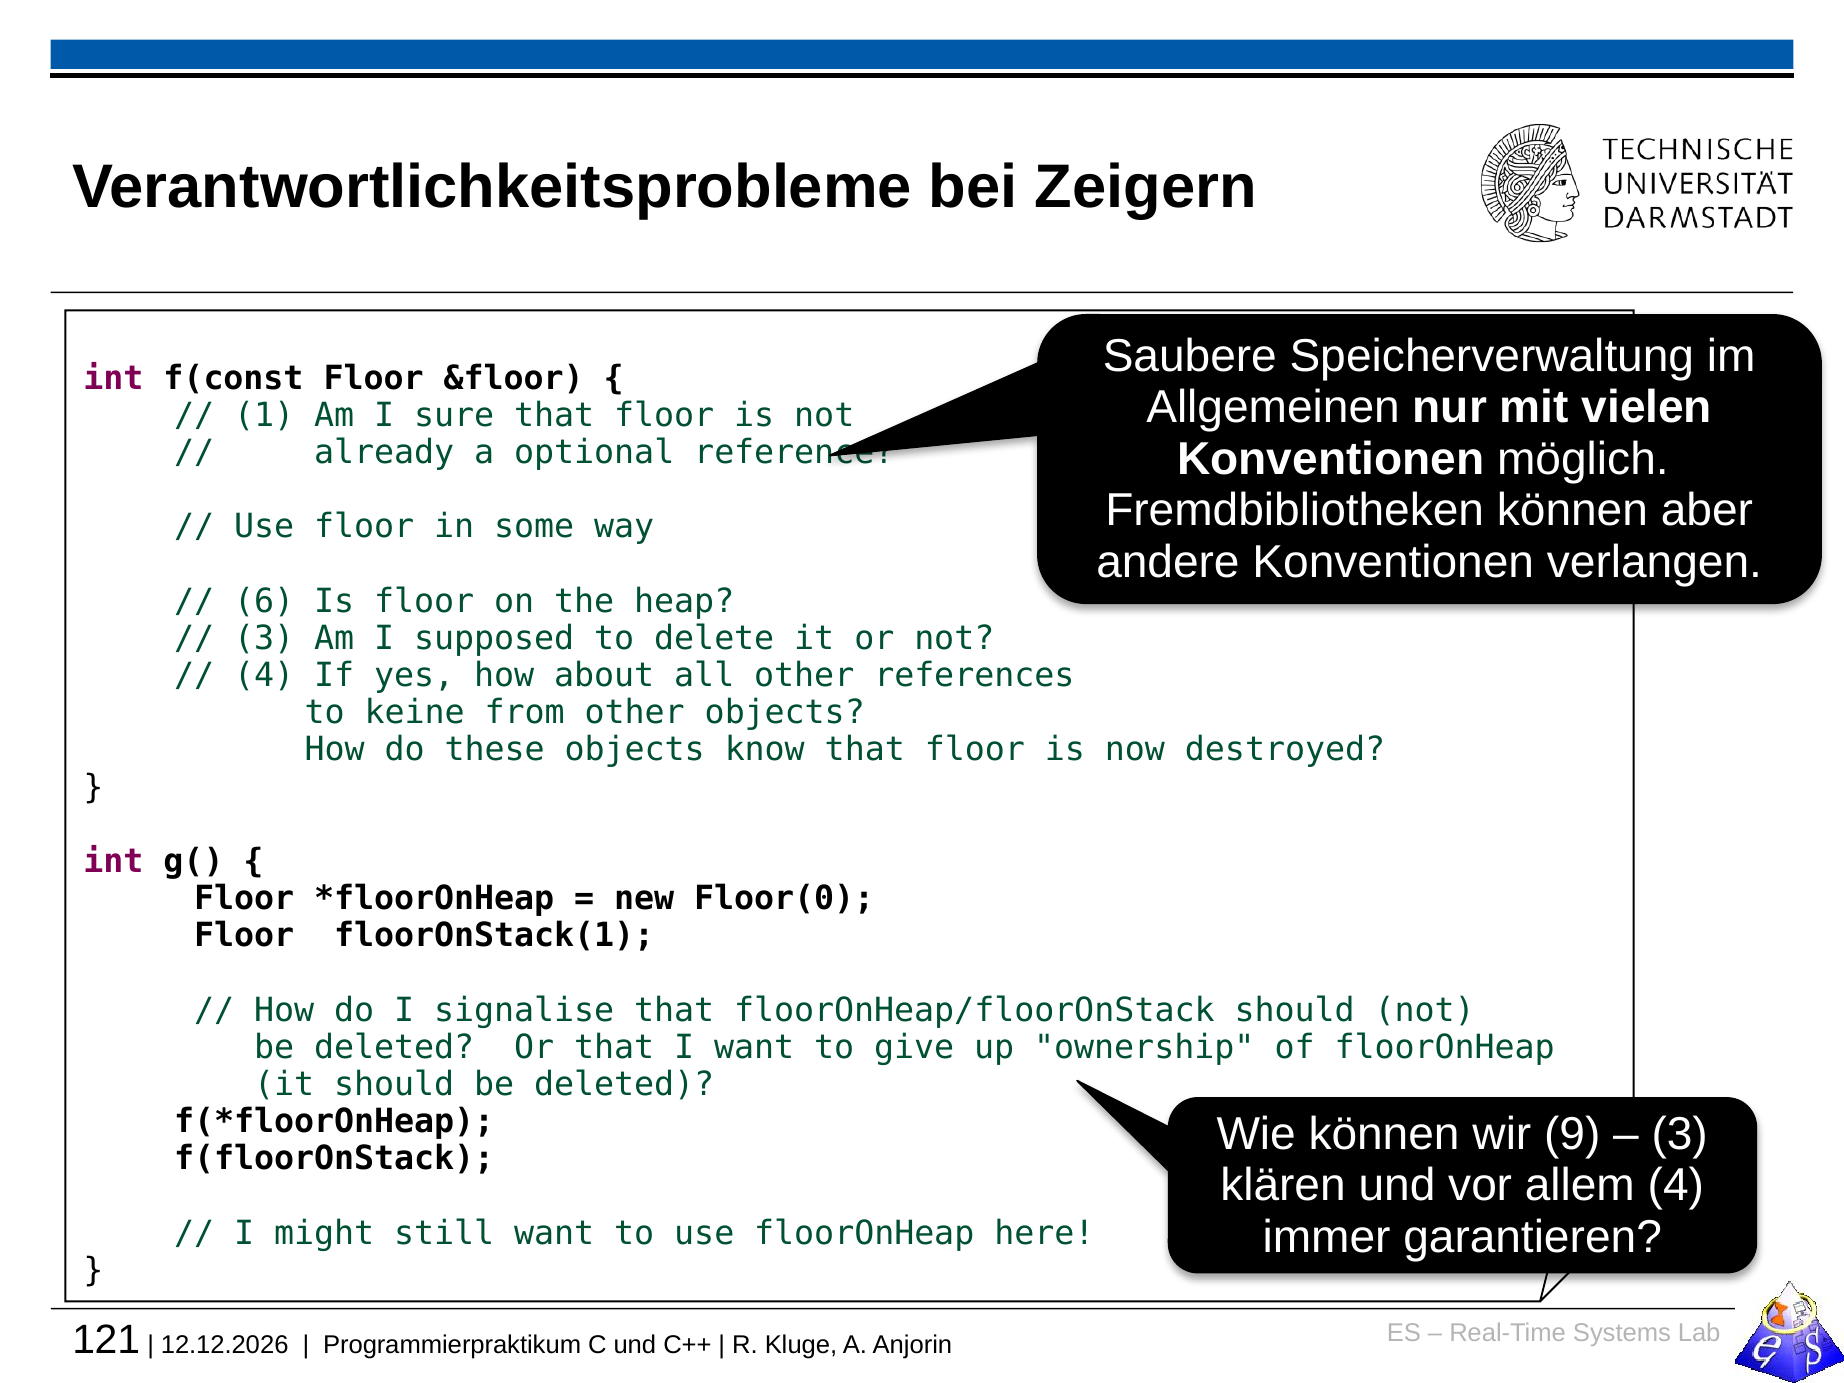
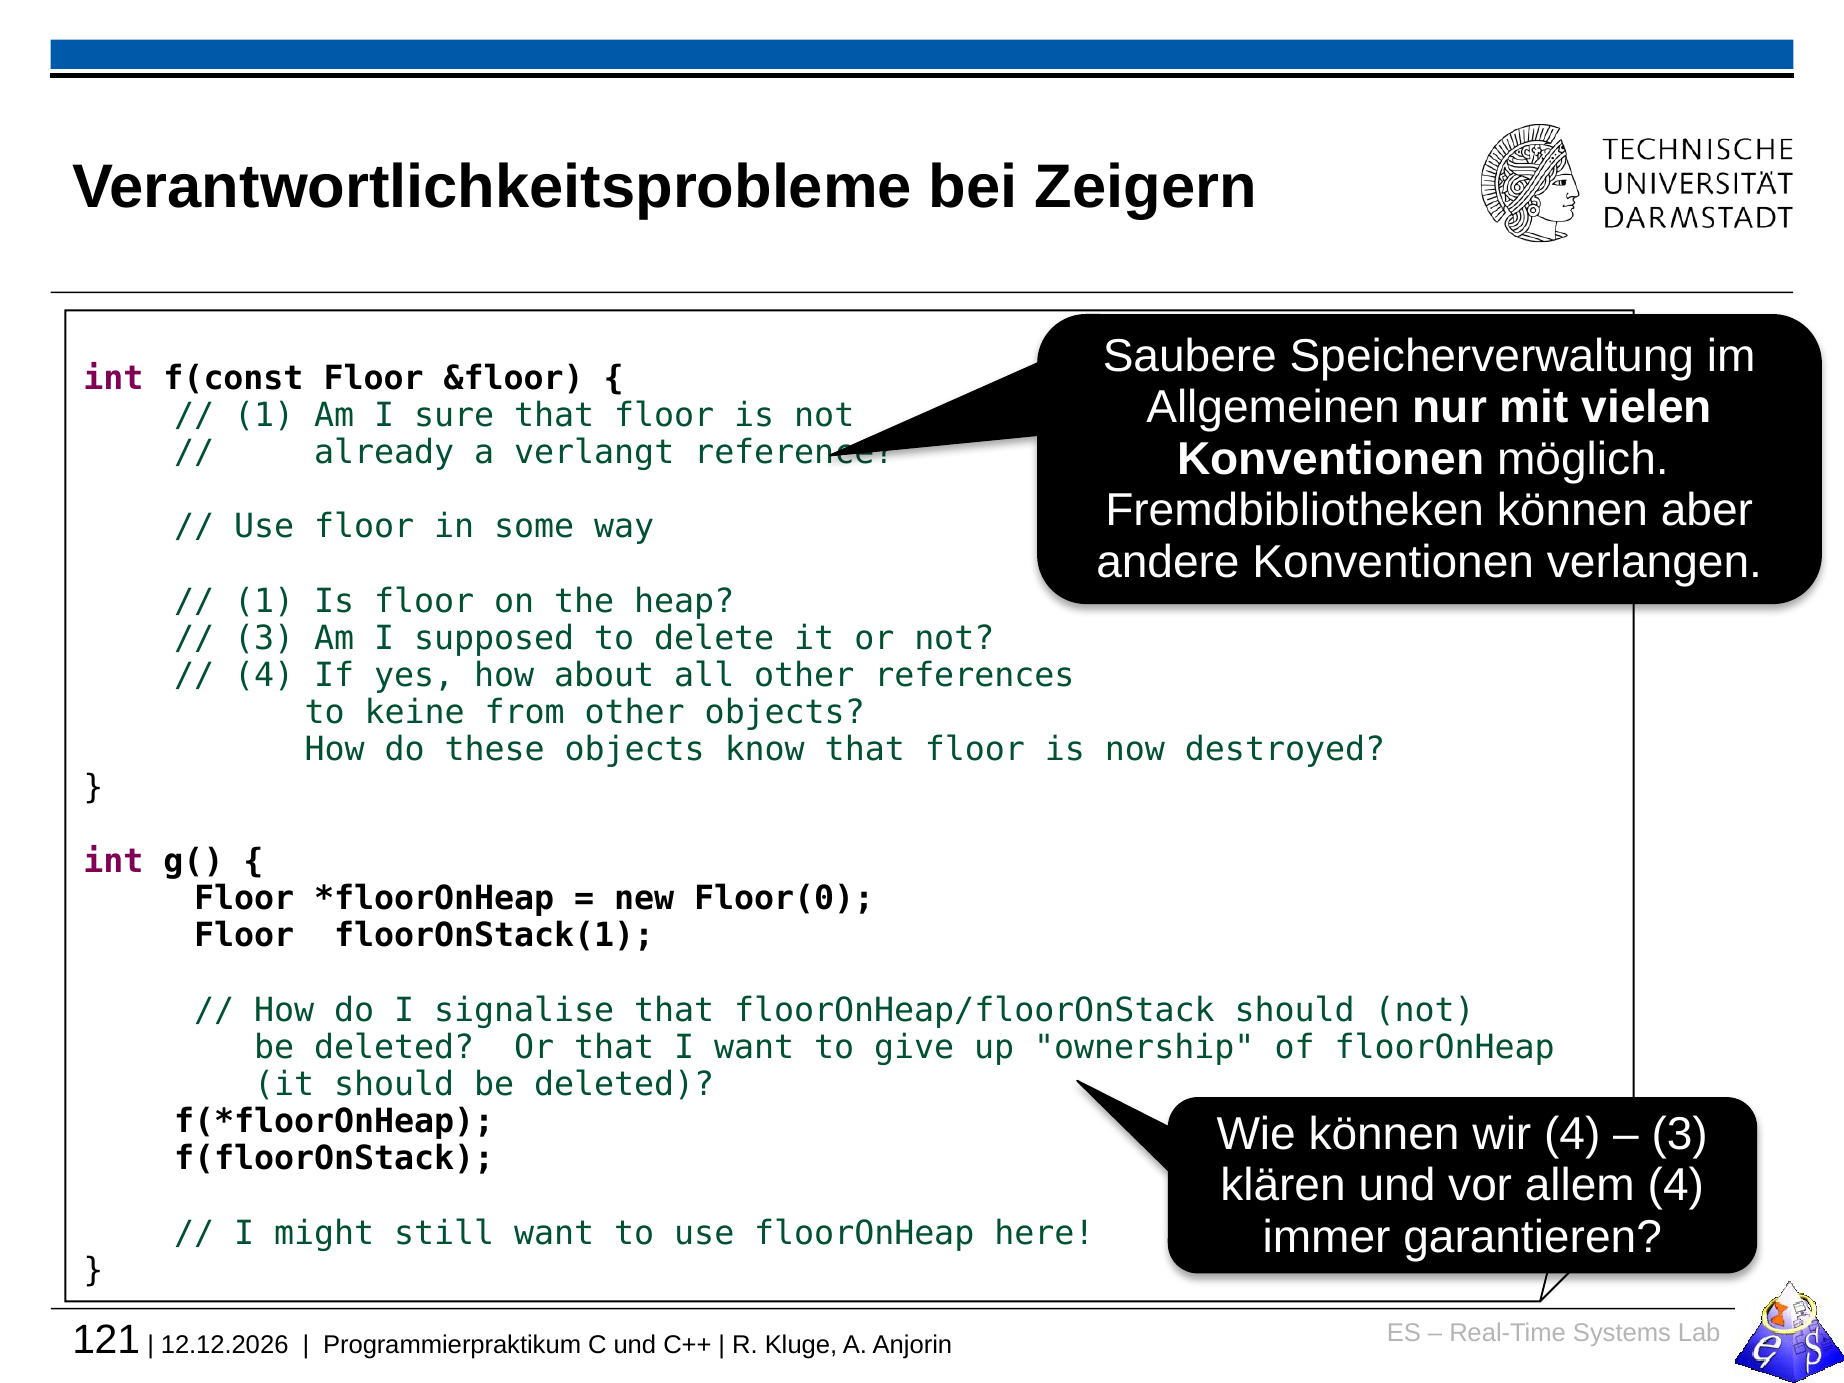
optional: optional -> verlangt (594, 453)
6: 6 -> 1 (264, 601)
wir 9: 9 -> 4 (1572, 1134)
